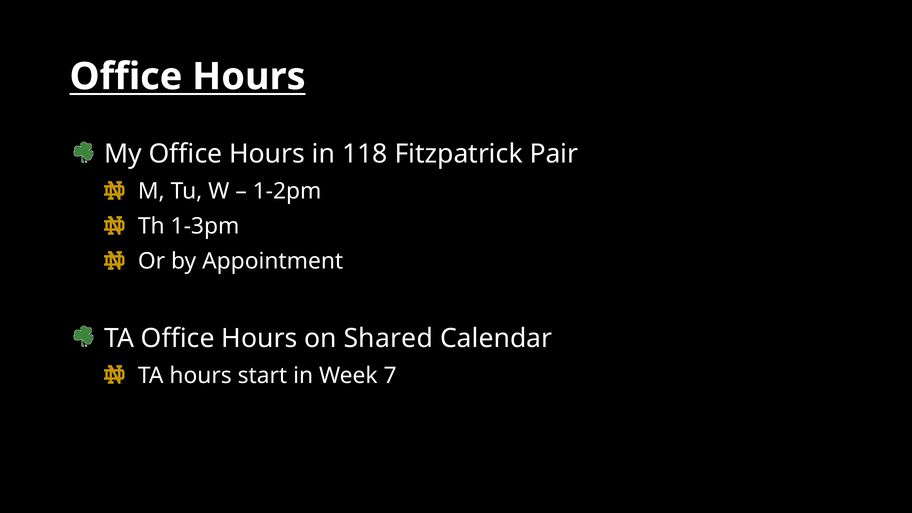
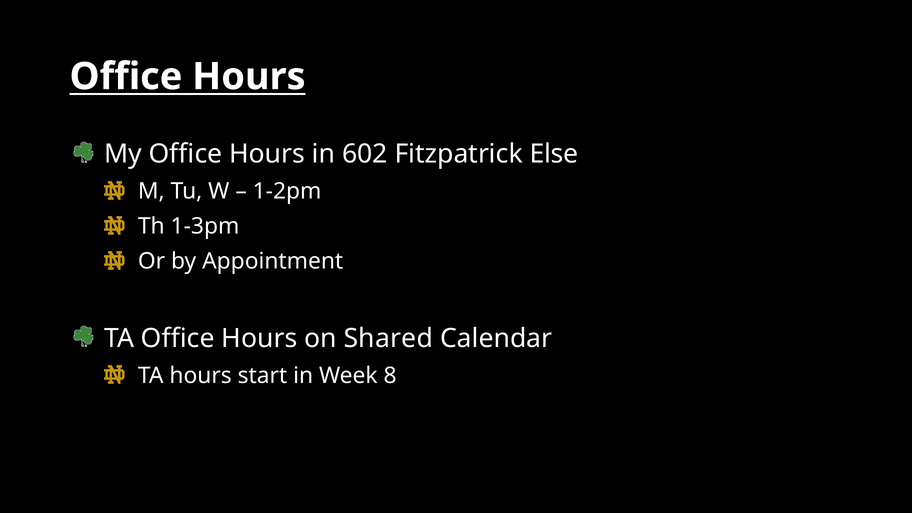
118: 118 -> 602 (365, 154)
Pair: Pair -> Else (554, 154)
7: 7 -> 8 (390, 376)
